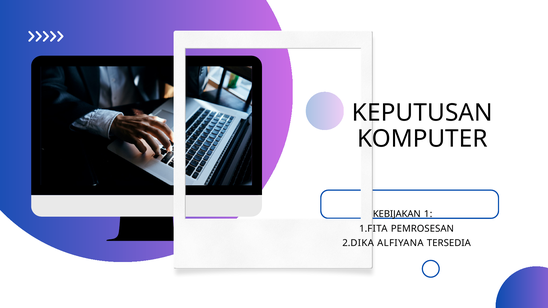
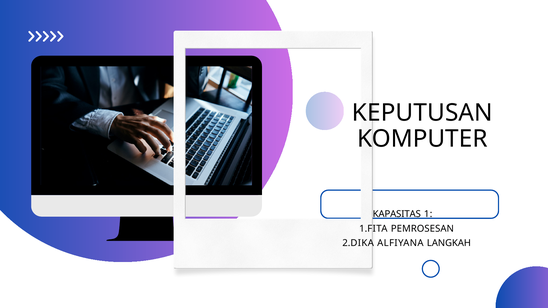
KEBIJAKAN: KEBIJAKAN -> KAPASITAS (397, 214)
TERSEDIA: TERSEDIA -> LANGKAH (449, 243)
